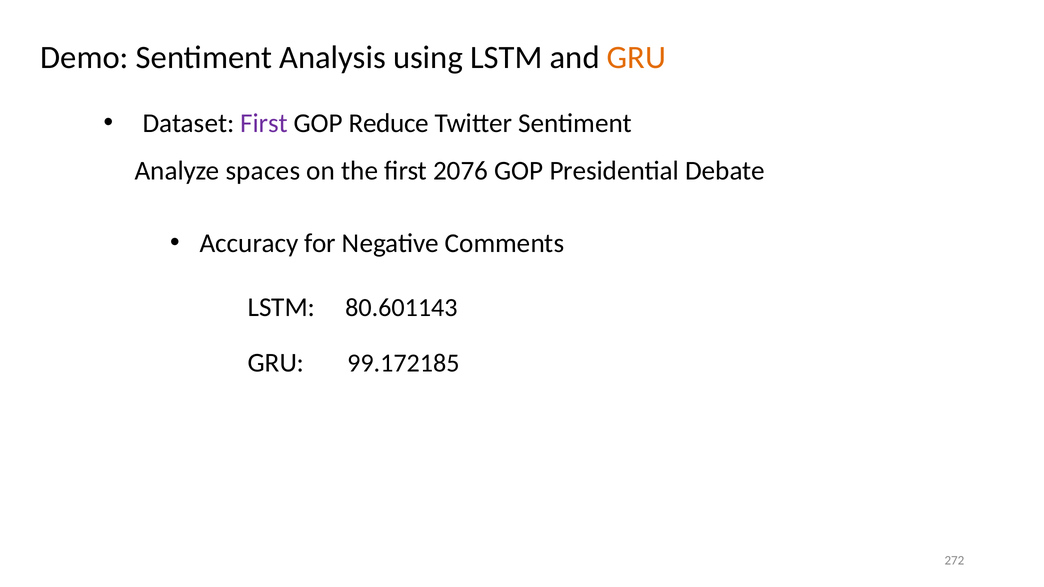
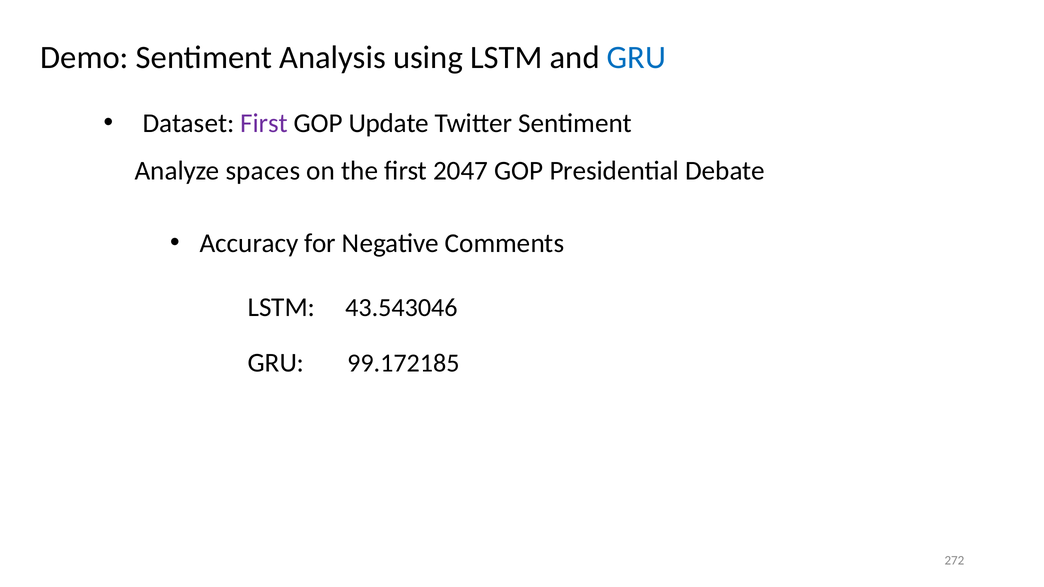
GRU colour: orange -> blue (637, 57)
Reduce: Reduce -> Update (389, 123)
2076: 2076 -> 2047 (461, 171)
80.601143: 80.601143 -> 43.543046 (401, 308)
